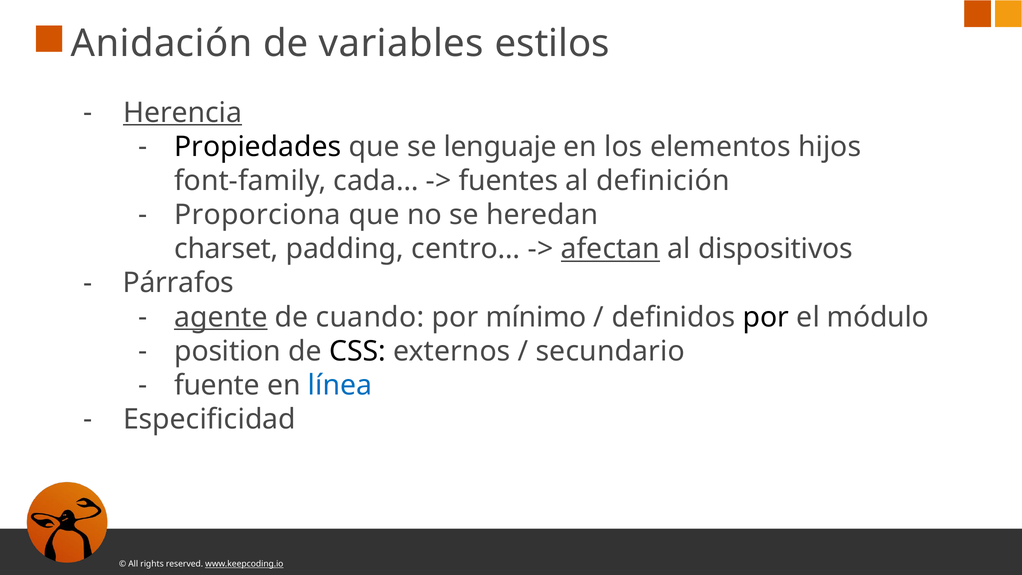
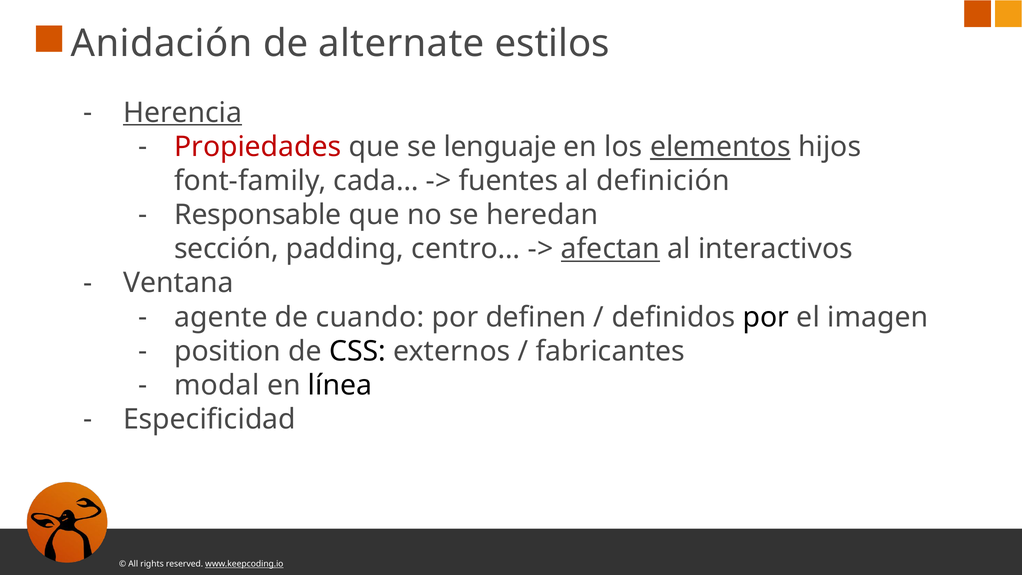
variables: variables -> alternate (401, 43)
Propiedades colour: black -> red (258, 147)
elementos underline: none -> present (720, 147)
Proporciona: Proporciona -> Responsable (258, 215)
charset: charset -> sección (226, 249)
dispositivos: dispositivos -> interactivos (775, 249)
Párrafos: Párrafos -> Ventana (178, 283)
agente underline: present -> none (221, 317)
mínimo: mínimo -> definen (536, 317)
módulo: módulo -> imagen (878, 317)
secundario: secundario -> fabricantes (610, 351)
fuente: fuente -> modal (217, 385)
línea colour: blue -> black (340, 385)
